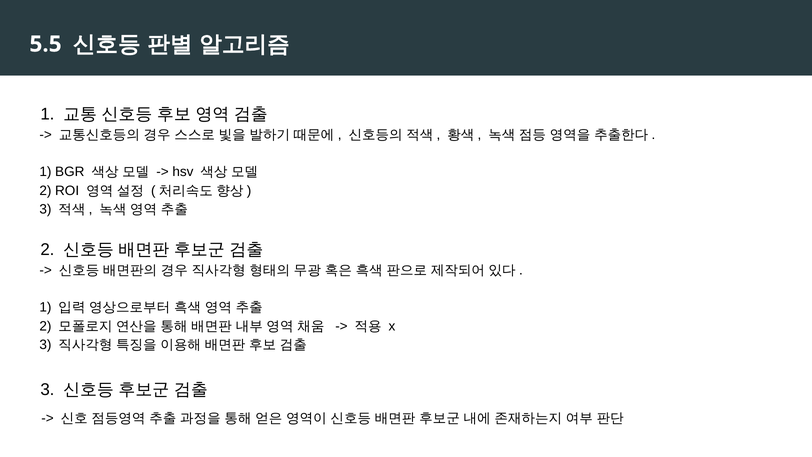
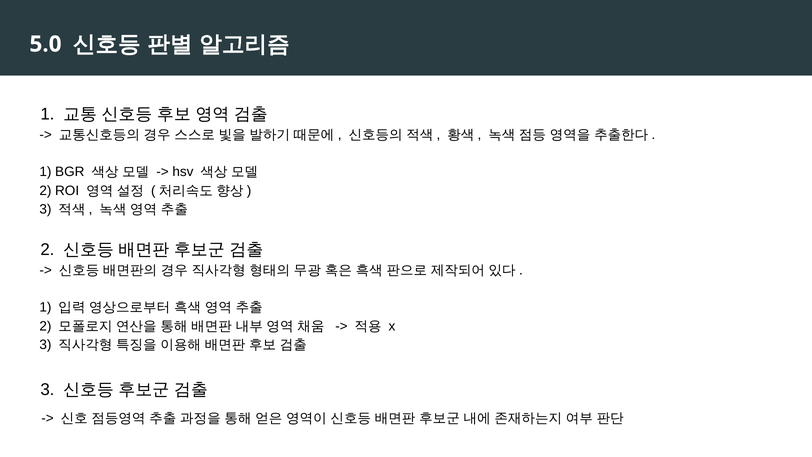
5.5: 5.5 -> 5.0 (46, 44)
